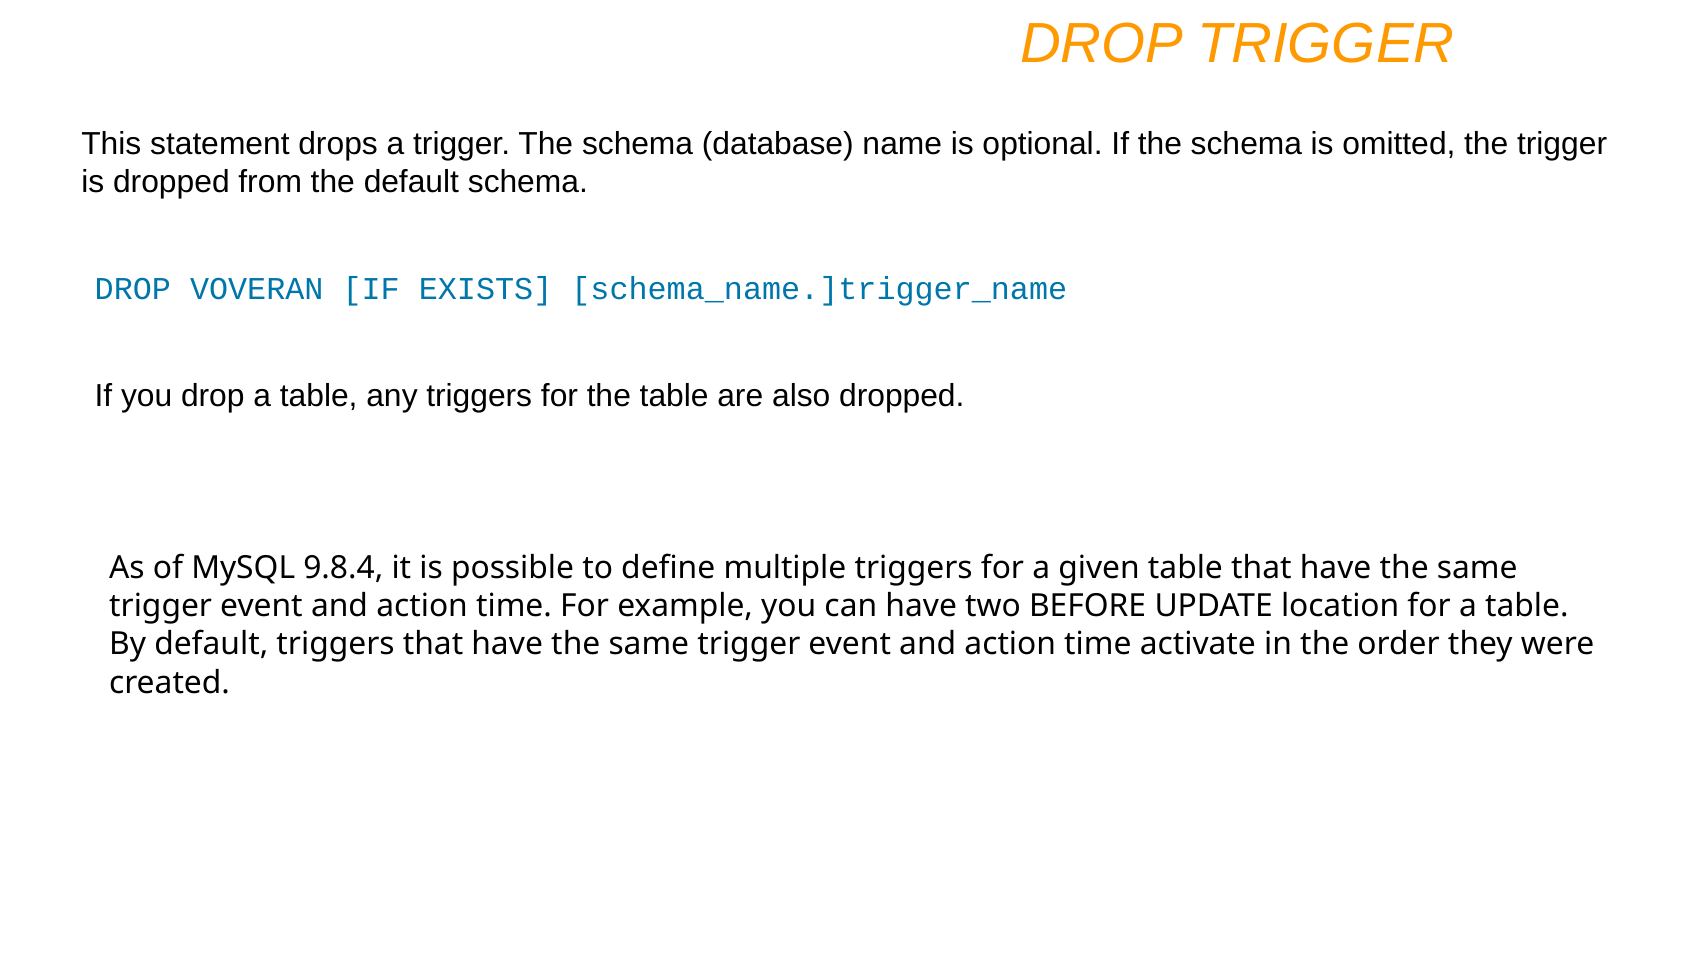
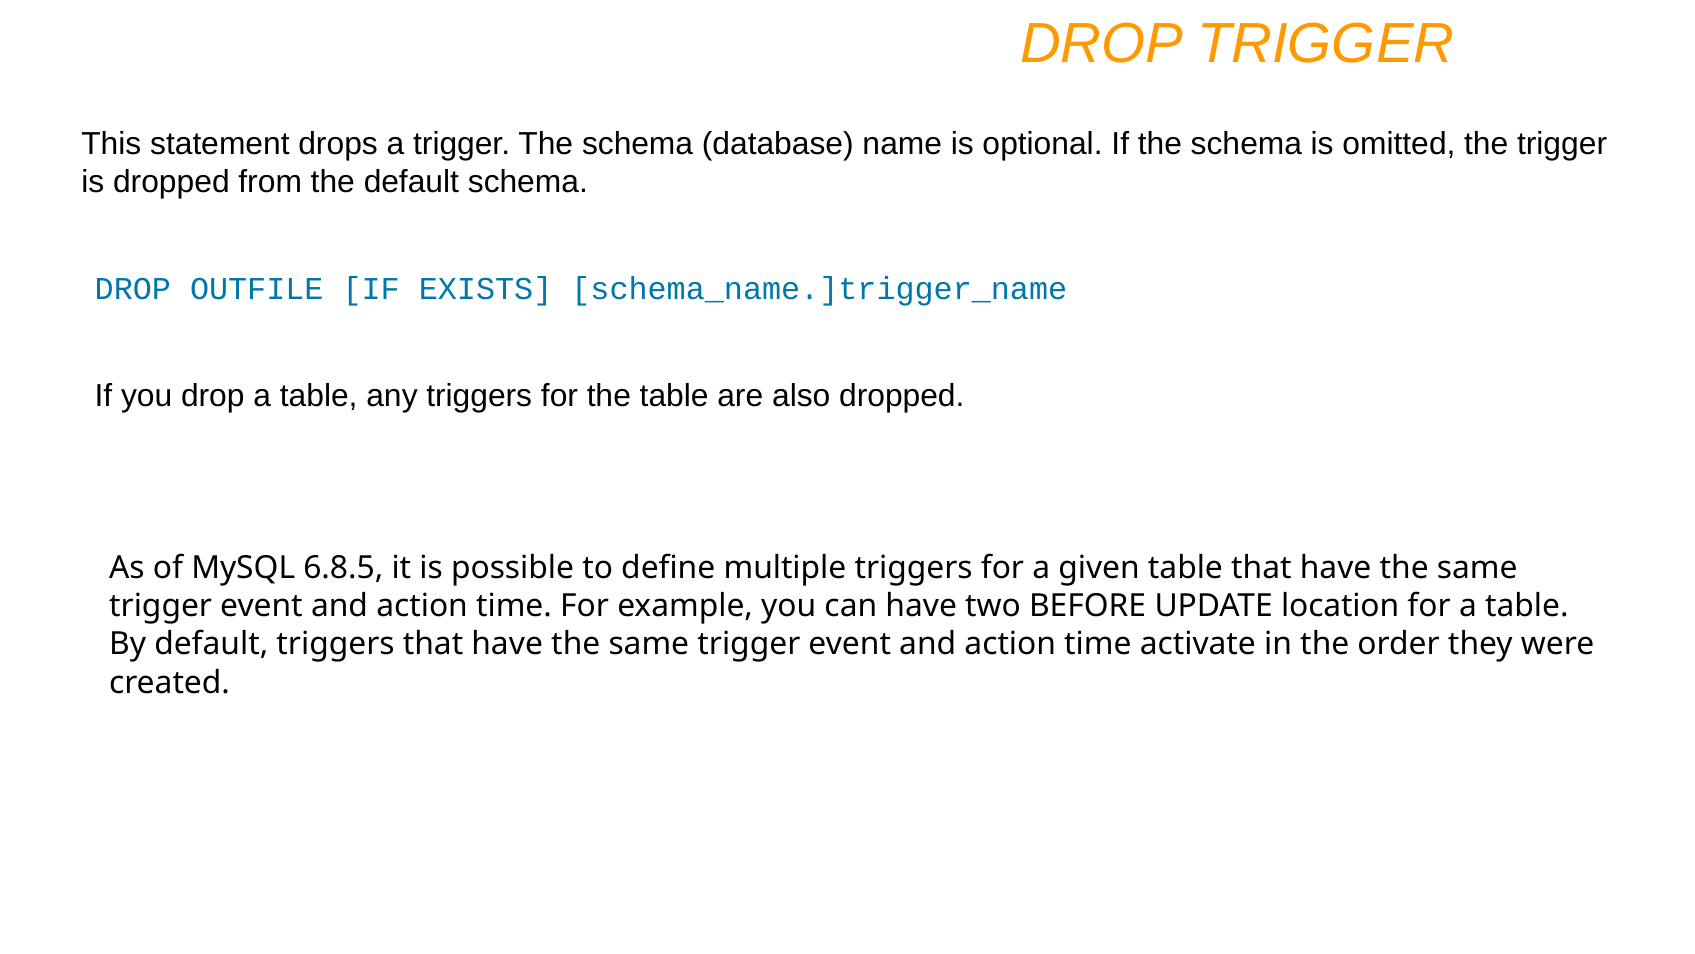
VOVERAN: VOVERAN -> OUTFILE (257, 289)
9.8.4: 9.8.4 -> 6.8.5 (343, 568)
